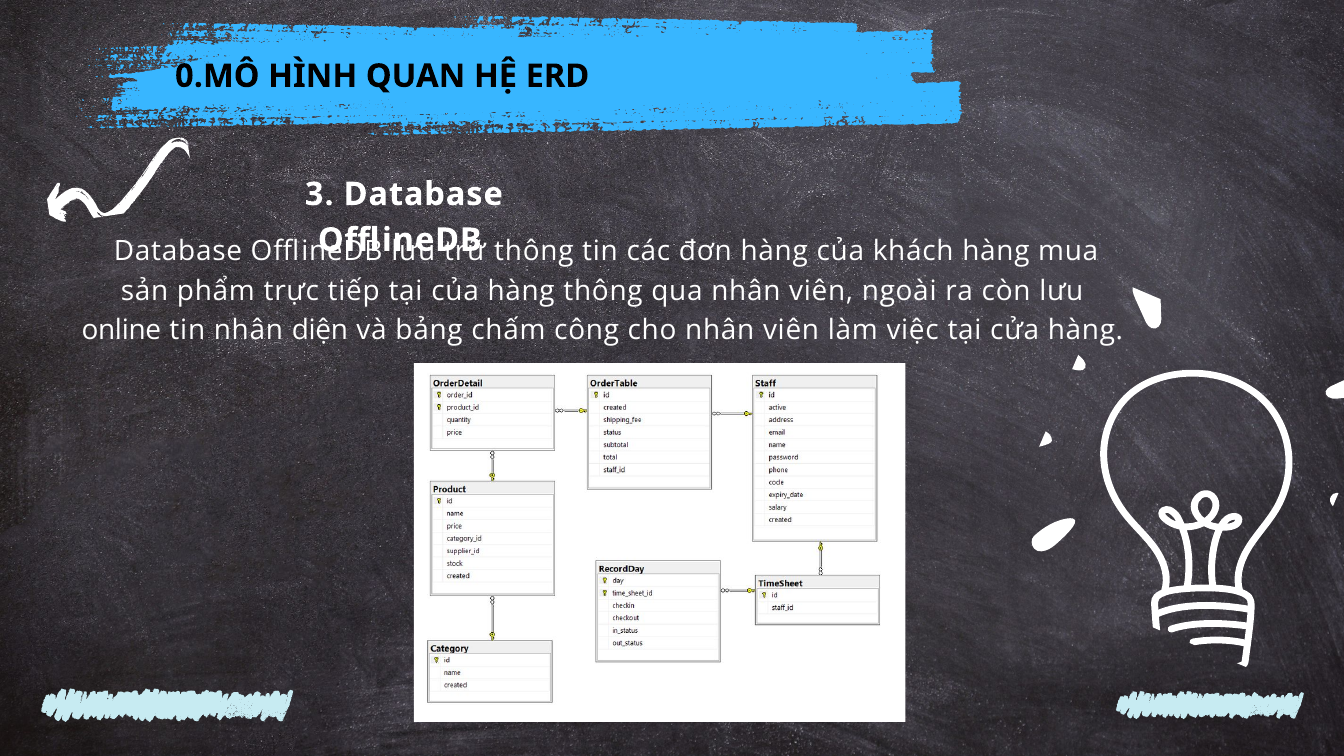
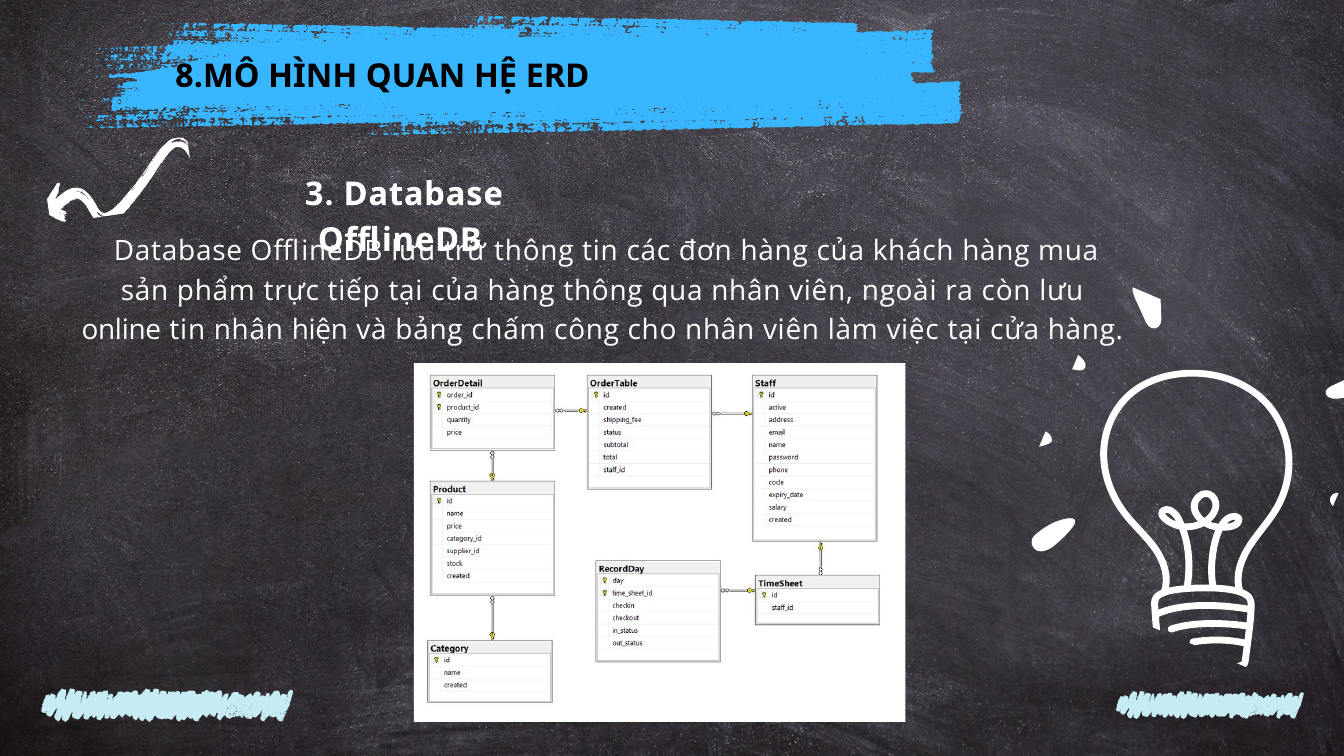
0.MÔ: 0.MÔ -> 8.MÔ (217, 76)
diện: diện -> hiện (320, 330)
